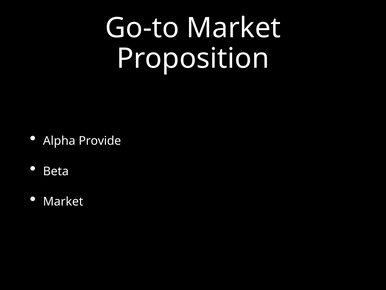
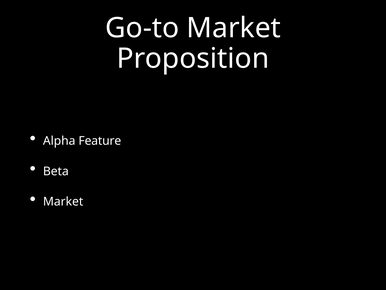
Provide: Provide -> Feature (100, 141)
